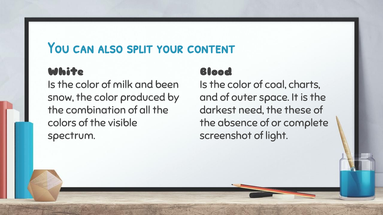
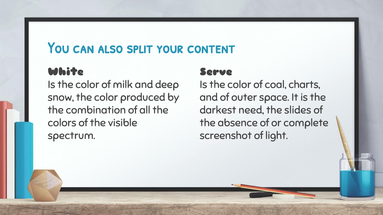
Blood: Blood -> Serve (216, 72)
been: been -> deep (167, 85)
these: these -> slides (298, 110)
